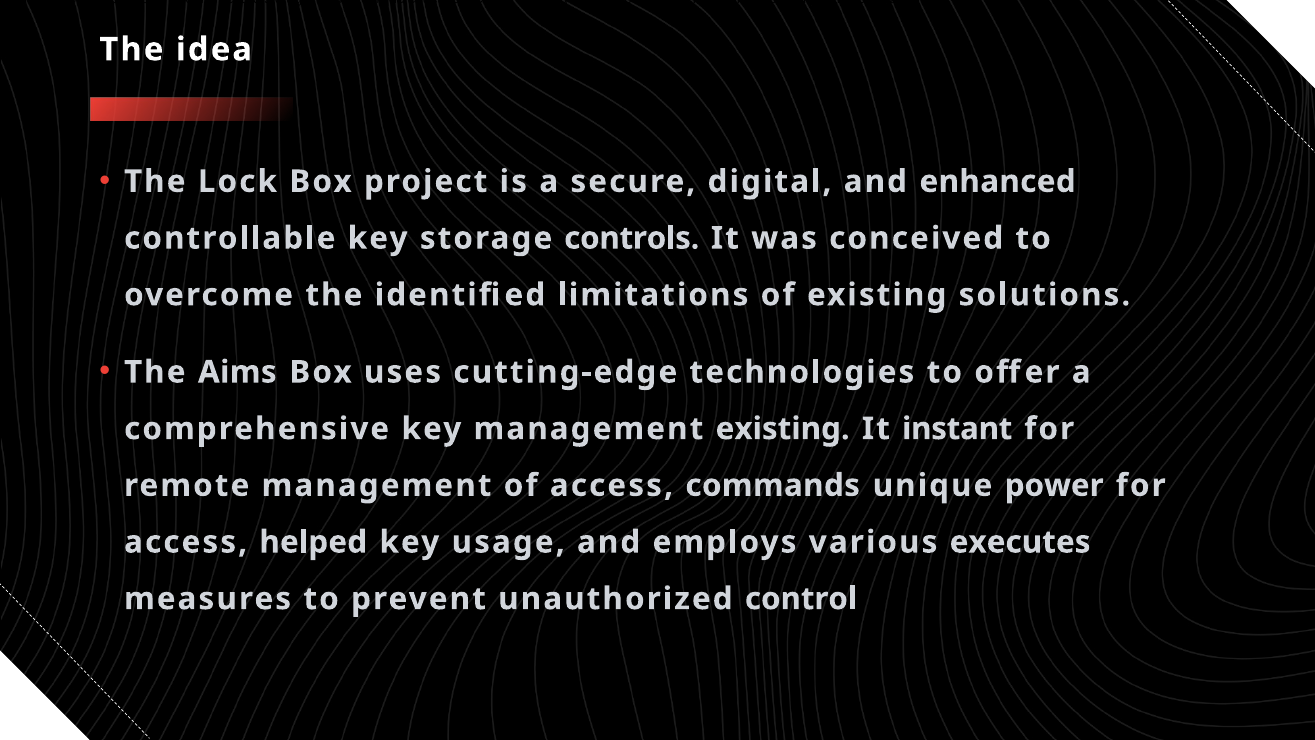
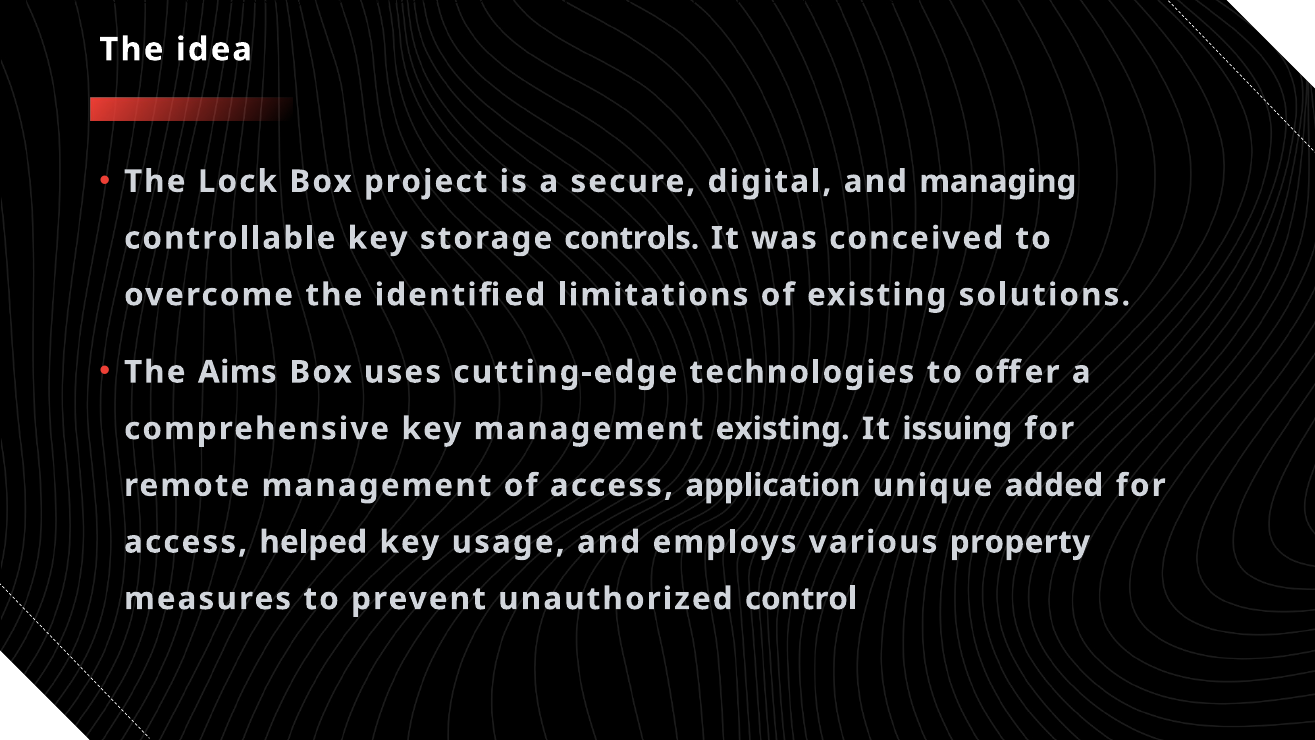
enhanced: enhanced -> managing (998, 181)
It instant: instant -> issuing (957, 429)
commands: commands -> application (773, 485)
power: power -> added (1054, 485)
executes: executes -> property (1020, 542)
